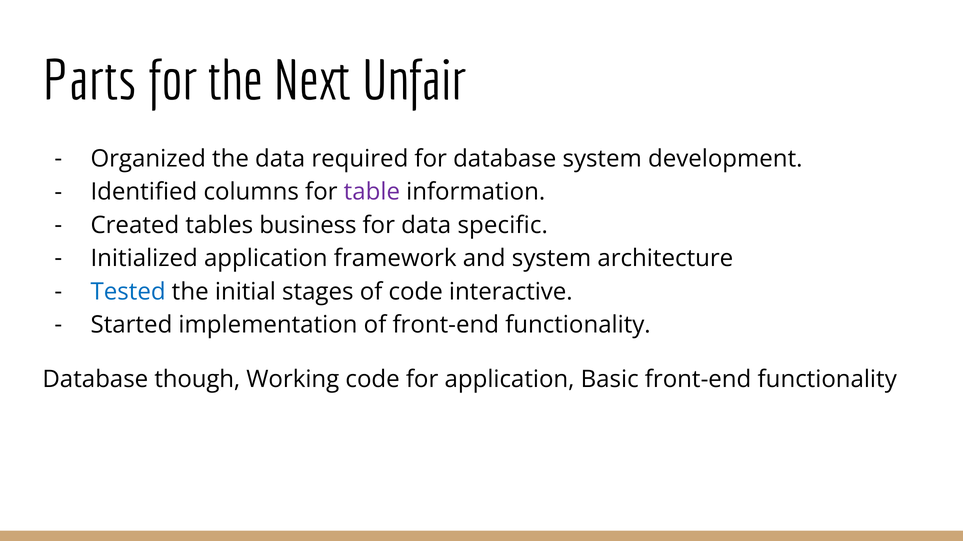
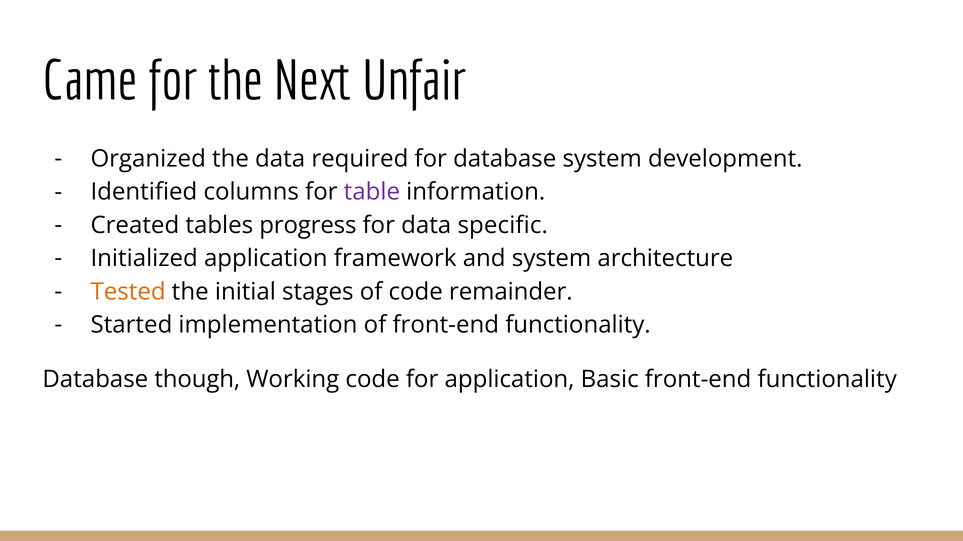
Parts: Parts -> Came (90, 81)
business: business -> progress (308, 226)
Tested colour: blue -> orange (128, 292)
interactive: interactive -> remainder (511, 292)
